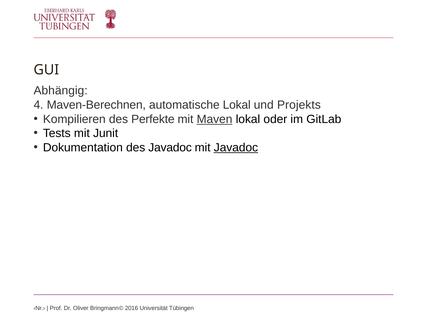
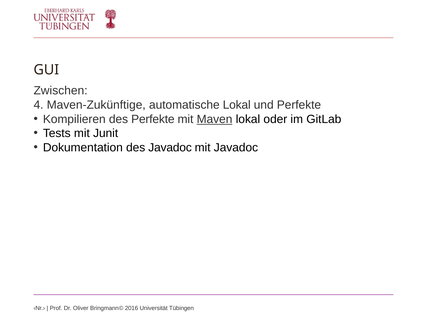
Abhängig: Abhängig -> Zwischen (61, 91)
Maven-Berechnen: Maven-Berechnen -> Maven-Zukünftige (96, 105)
und Projekts: Projekts -> Perfekte (299, 105)
Javadoc underline: present -> none (236, 148)
